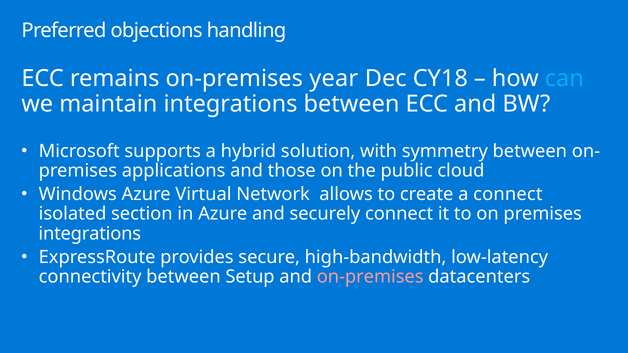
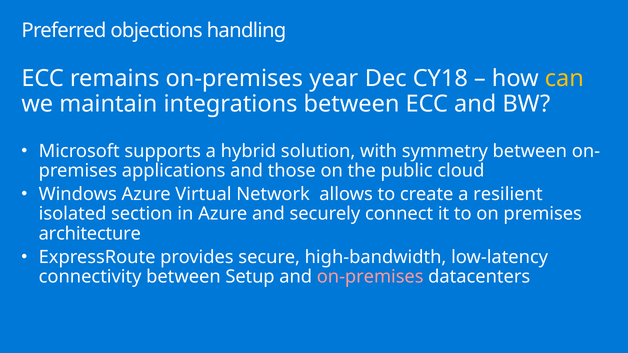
can colour: light blue -> yellow (564, 79)
a connect: connect -> resilient (508, 194)
integrations: integrations -> architecture (90, 234)
